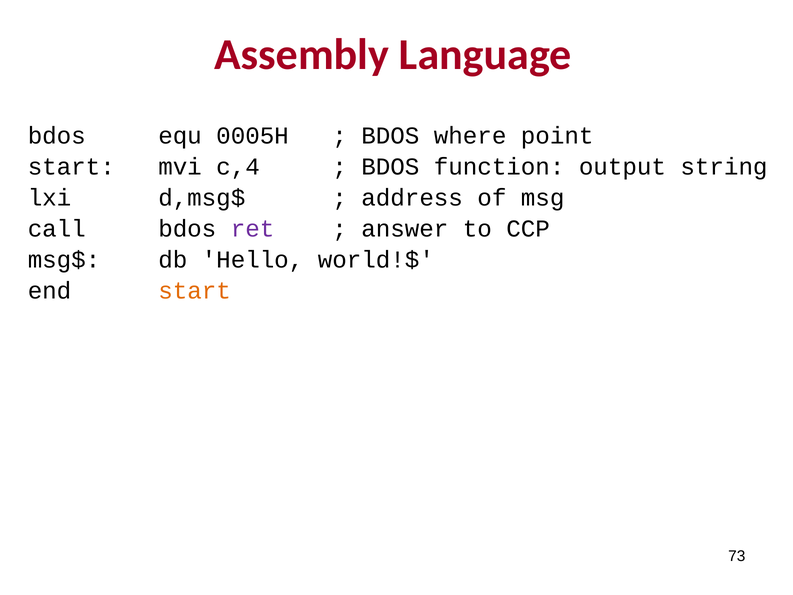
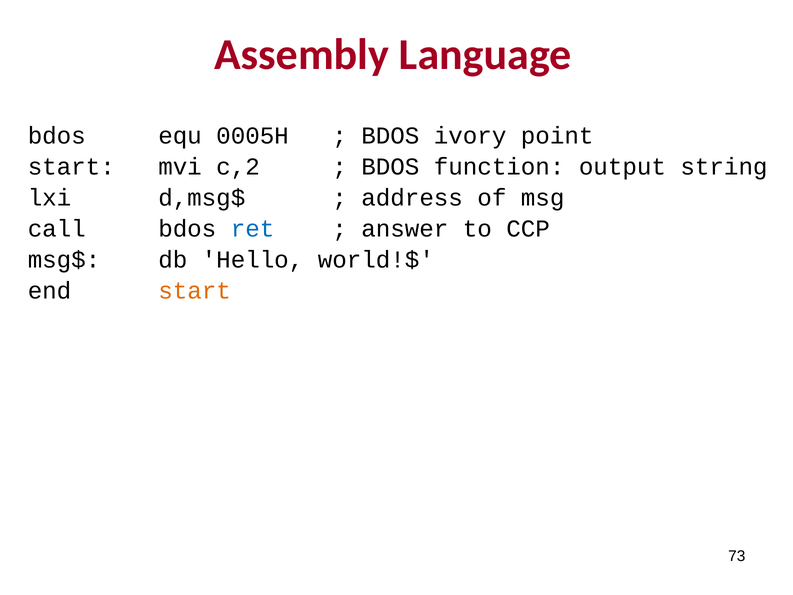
where: where -> ivory (470, 136)
c,4: c,4 -> c,2 (238, 167)
ret colour: purple -> blue (253, 229)
